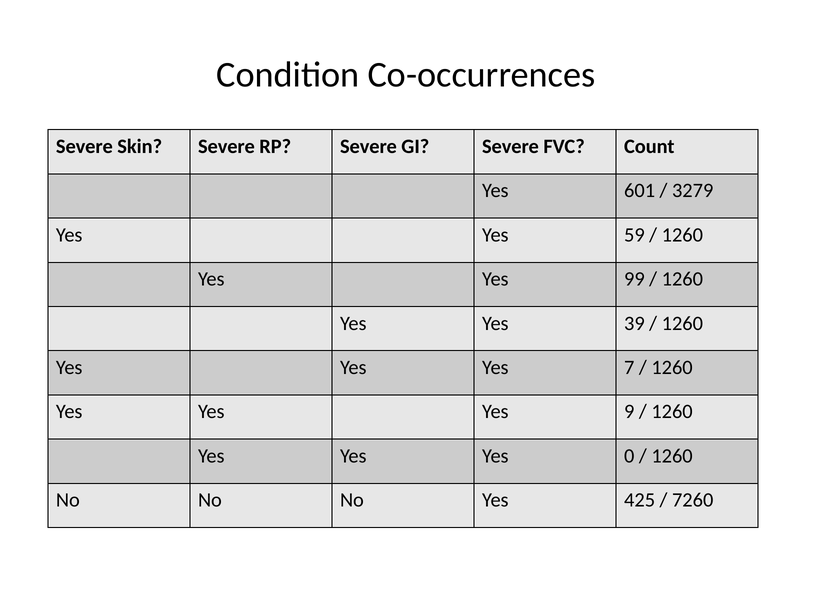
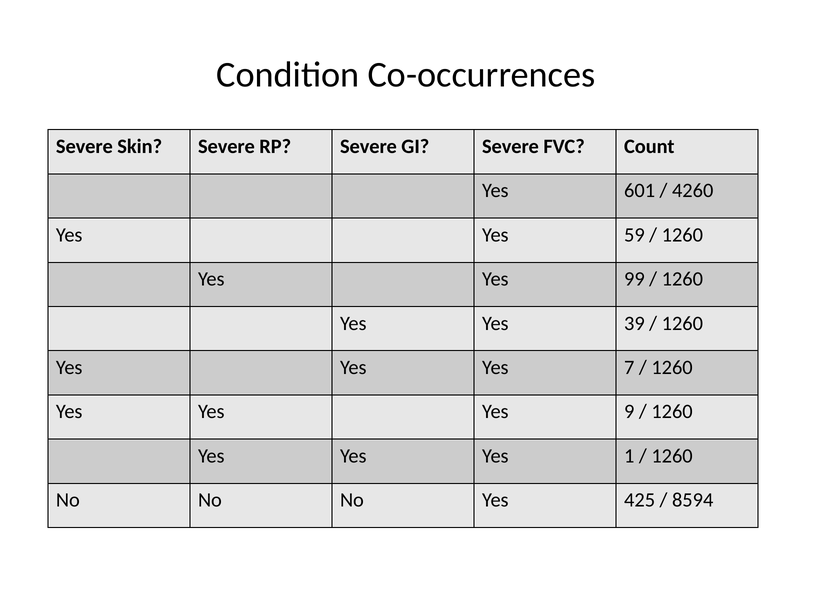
3279: 3279 -> 4260 (693, 191)
0: 0 -> 1 (629, 456)
7260: 7260 -> 8594 (693, 500)
